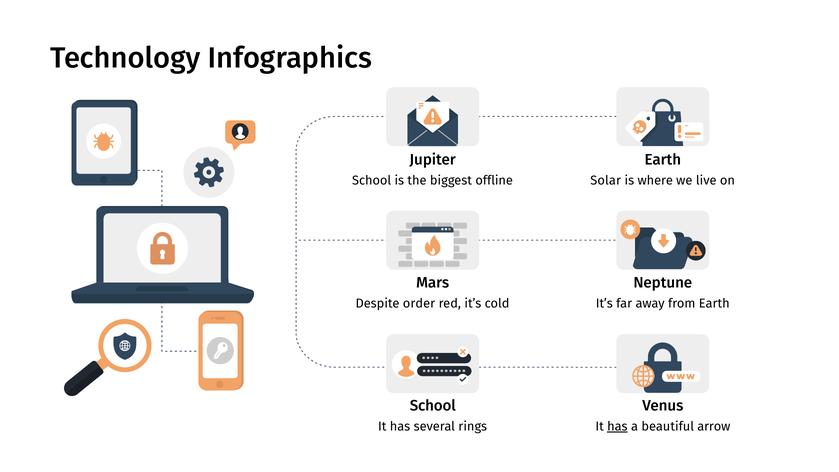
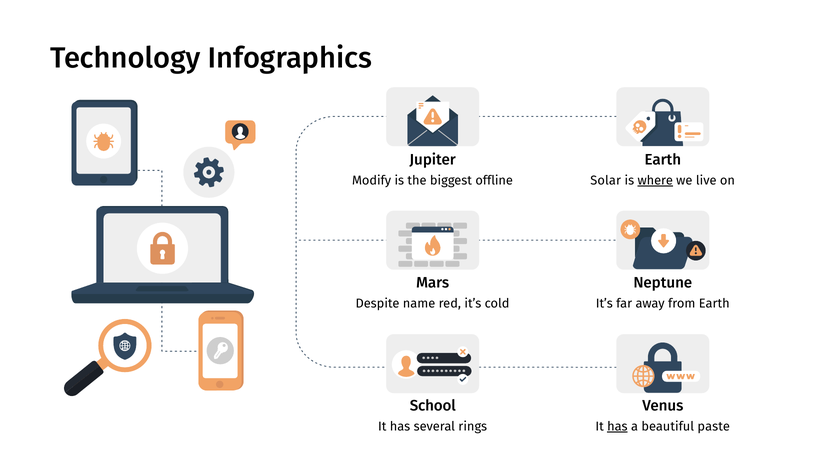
School: School -> Modify (372, 180)
where underline: none -> present (655, 180)
order: order -> name (419, 303)
arrow: arrow -> paste (714, 427)
